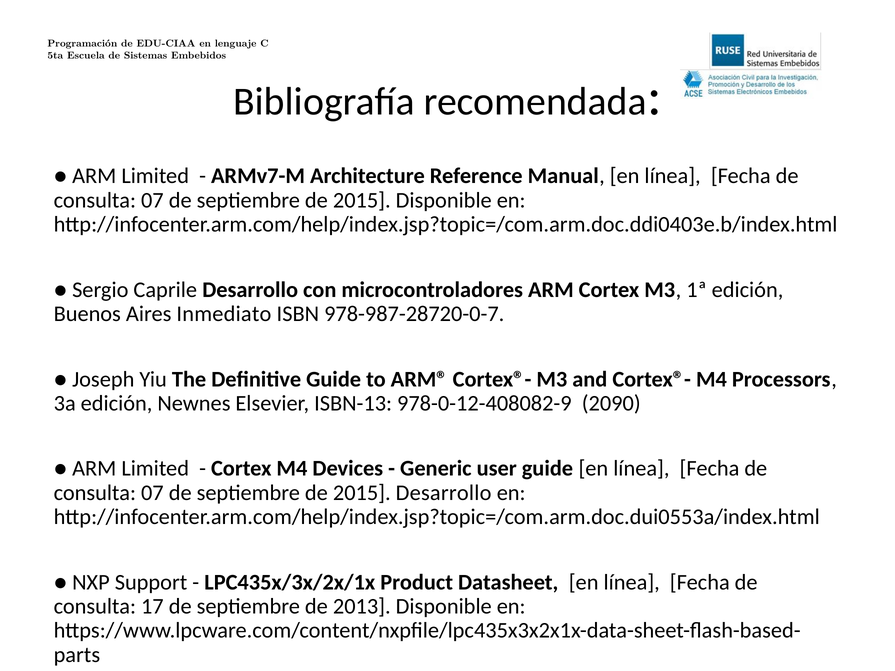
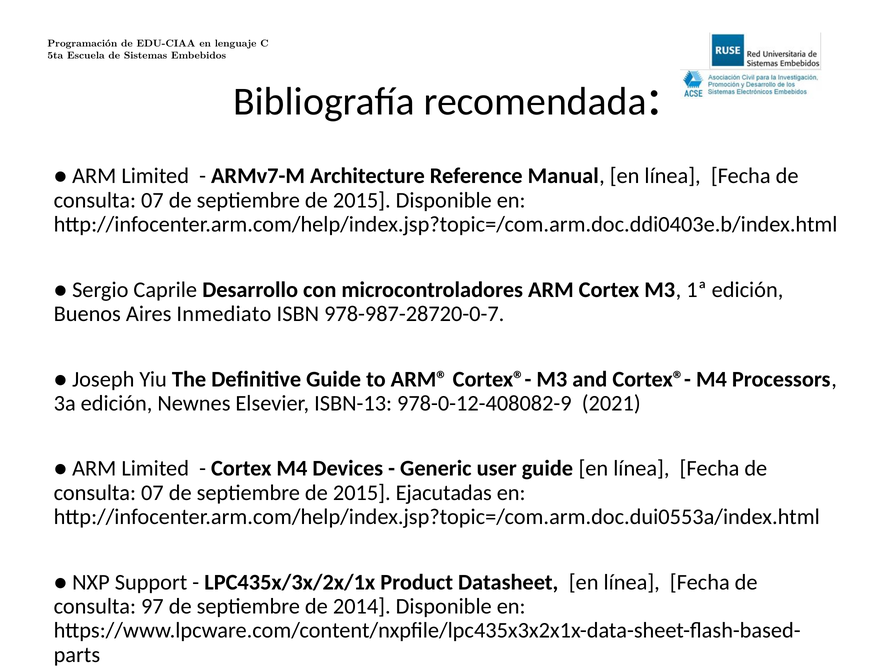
2090: 2090 -> 2021 (611, 403)
2015 Desarrollo: Desarrollo -> Ejacutadas (444, 493)
17: 17 -> 97 (152, 607)
2013: 2013 -> 2014 (362, 607)
